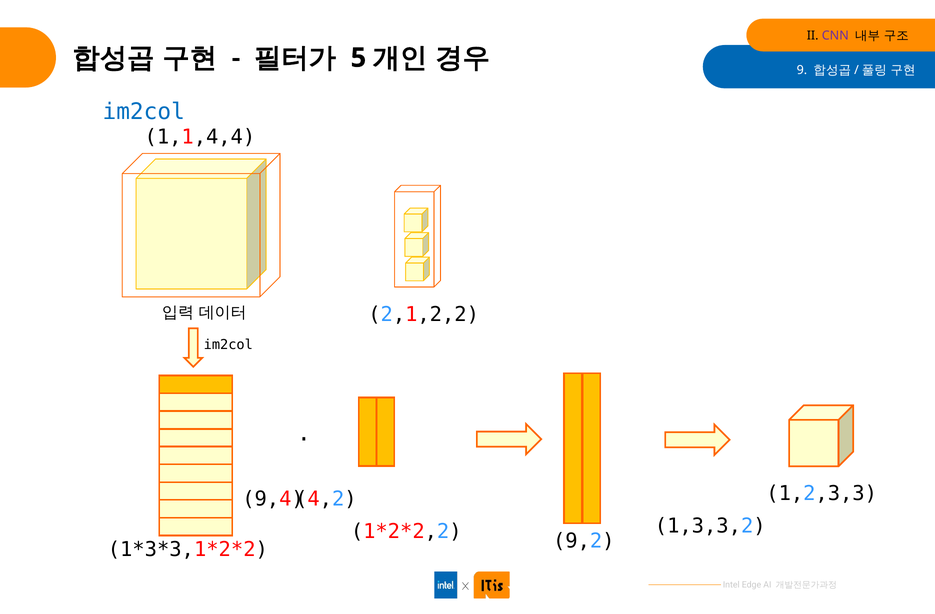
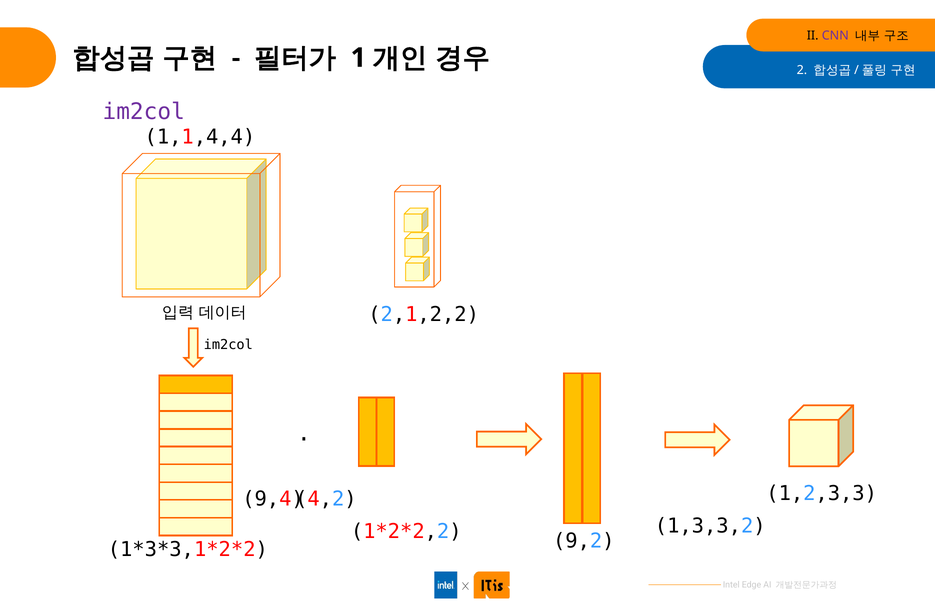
5: 5 -> 1 (358, 58)
9: 9 -> 2 (802, 70)
im2col colour: blue -> purple (144, 112)
